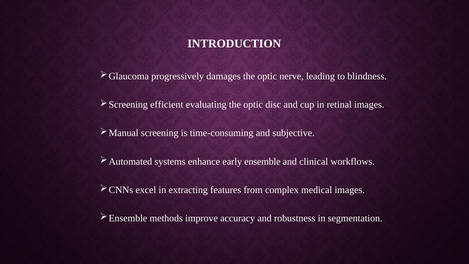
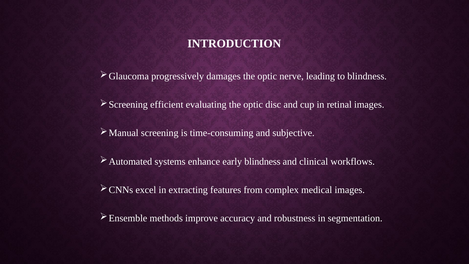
early ensemble: ensemble -> blindness (262, 161)
